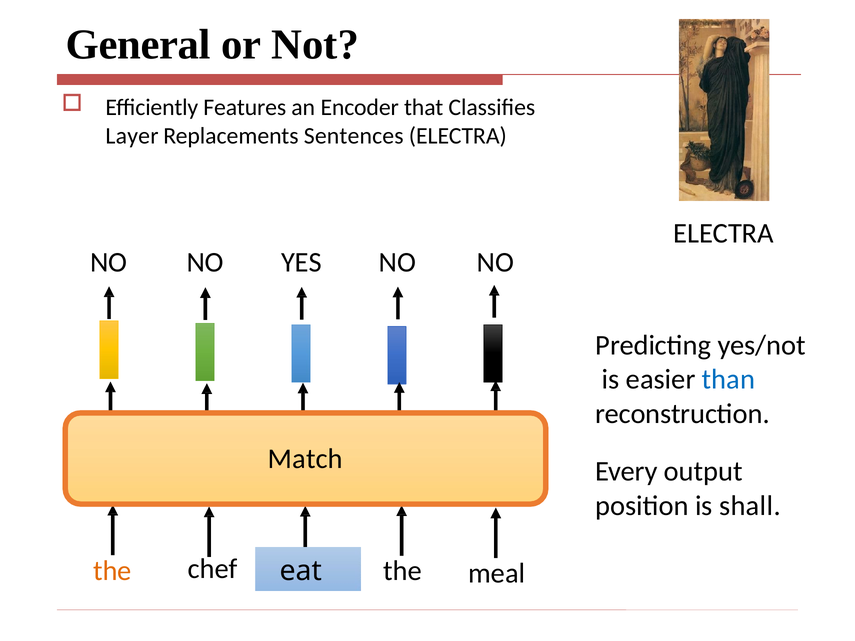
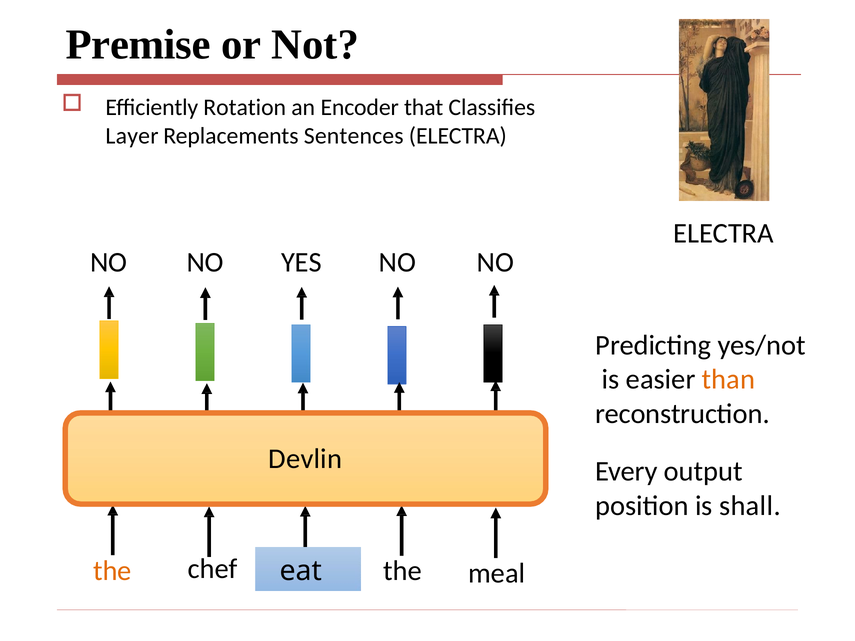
General: General -> Premise (138, 45)
Features: Features -> Rotation (245, 107)
than colour: blue -> orange (728, 380)
Match: Match -> Devlin (305, 459)
